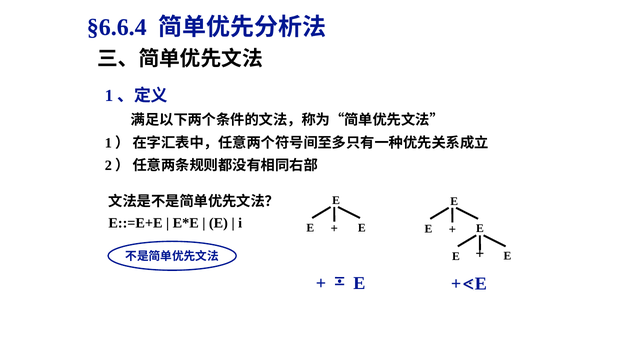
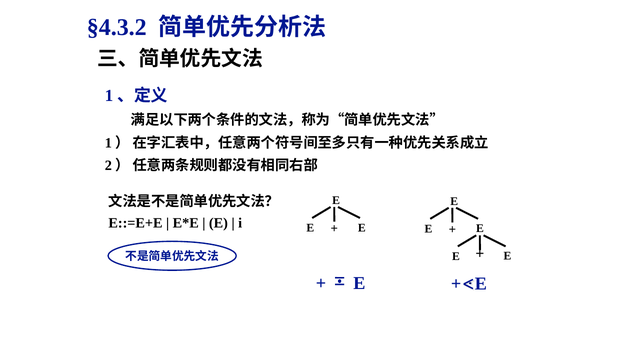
§6.6.4: §6.6.4 -> §4.3.2 (117, 27)
